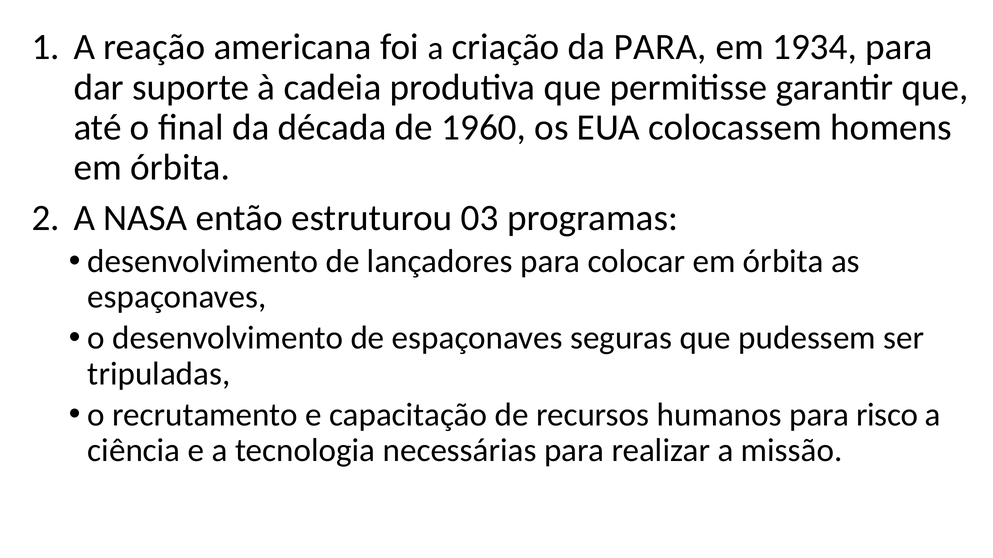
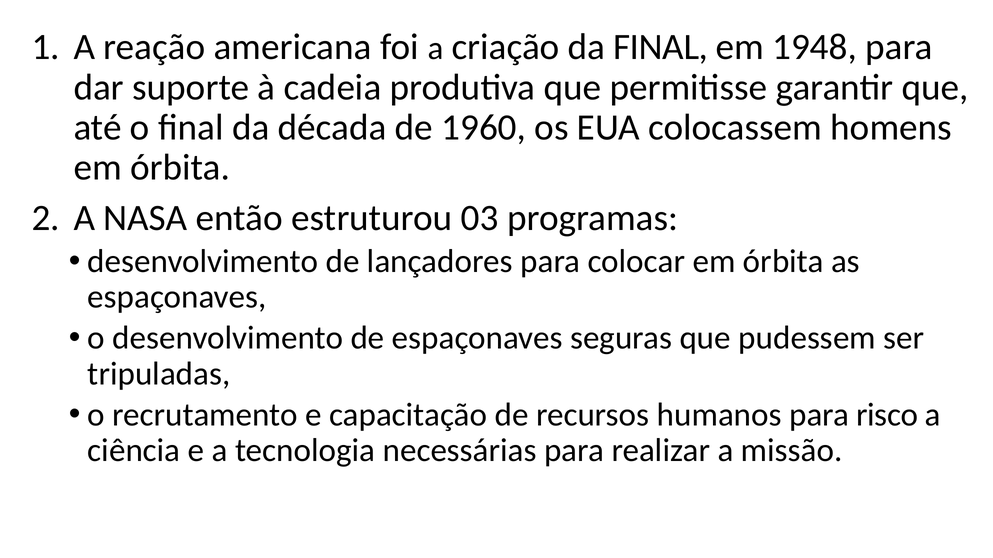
da PARA: PARA -> FINAL (661, 47)
1934: 1934 -> 1948 (814, 47)
